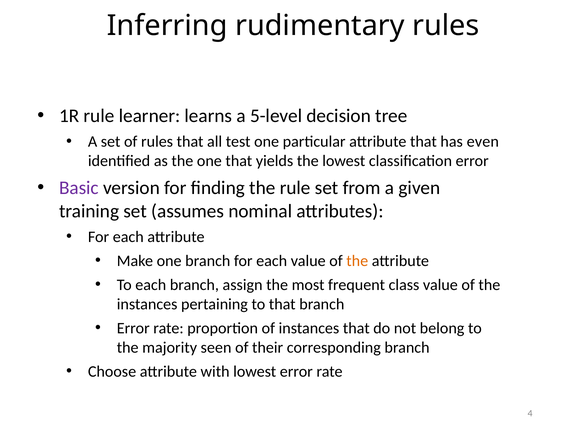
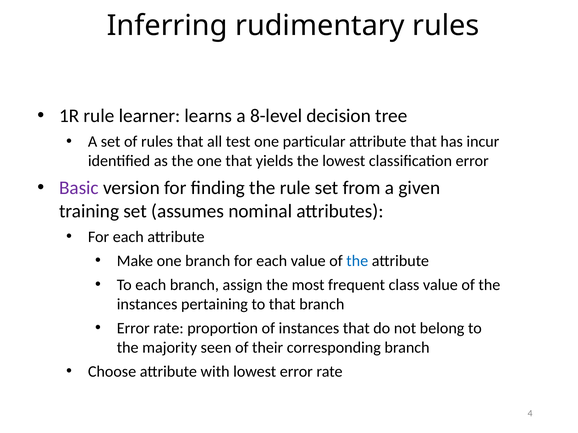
5-level: 5-level -> 8-level (276, 116)
even: even -> incur (483, 142)
the colour: orange -> blue (357, 261)
